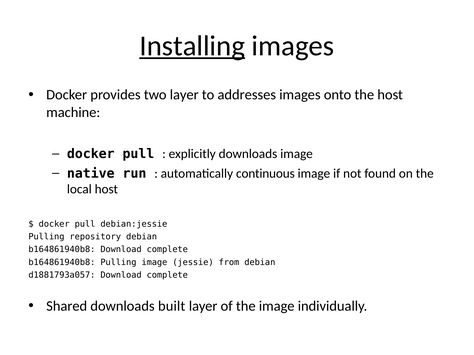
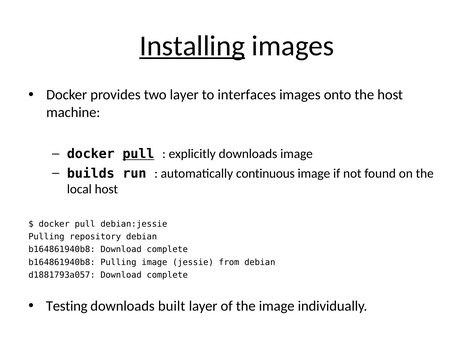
addresses: addresses -> interfaces (247, 95)
pull underline: none -> present (138, 154)
native: native -> builds (91, 174)
Shared: Shared -> Testing (67, 307)
